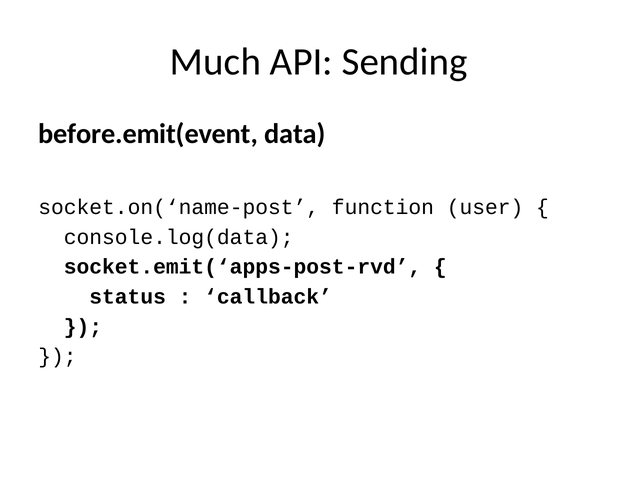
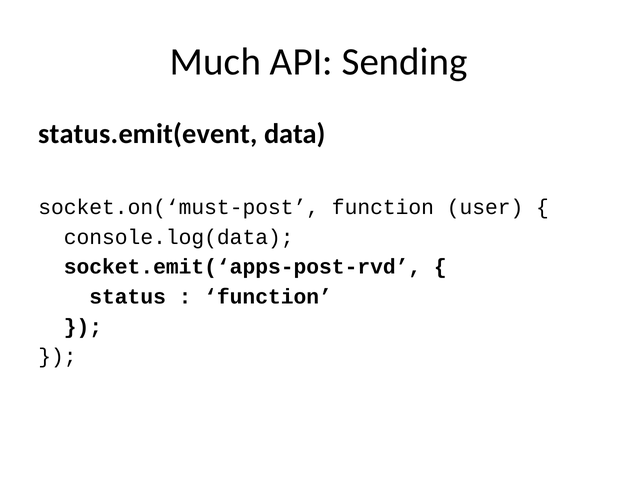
before.emit(event: before.emit(event -> status.emit(event (148, 134)
socket.on(‘name-post: socket.on(‘name-post -> socket.on(‘must-post (179, 207)
callback: callback -> function (268, 296)
